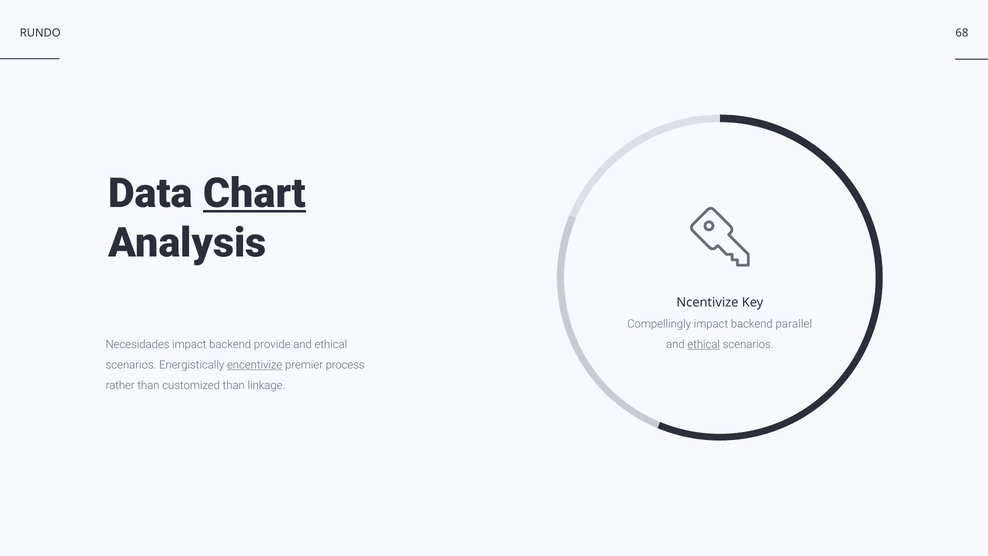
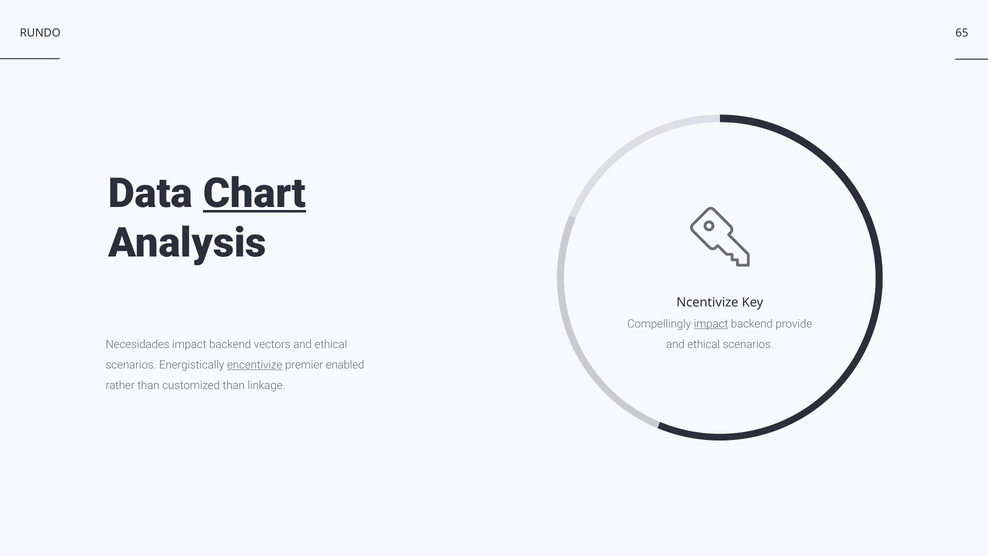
68: 68 -> 65 (962, 33)
impact underline: none -> present (711, 324)
parallel: parallel -> provide (794, 324)
ethical underline: present -> none (704, 344)
provide: provide -> vectors (272, 345)
process: process -> enabled (345, 365)
